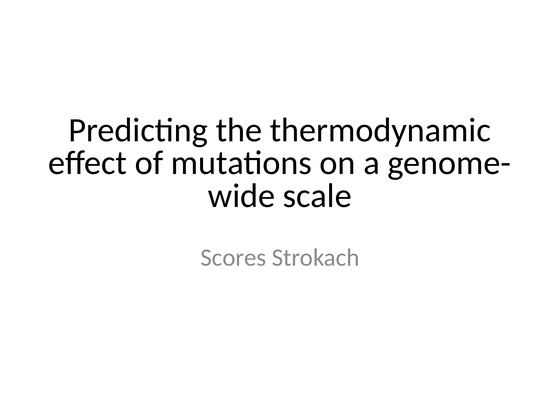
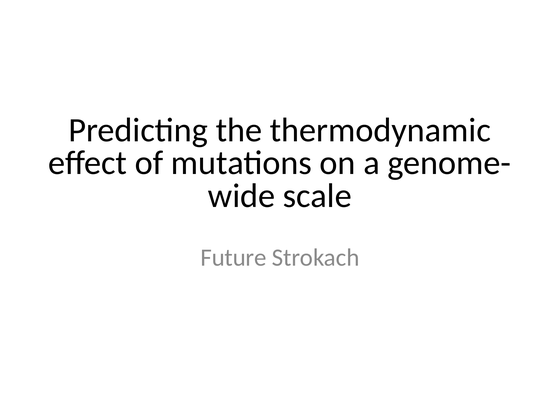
Scores: Scores -> Future (233, 257)
